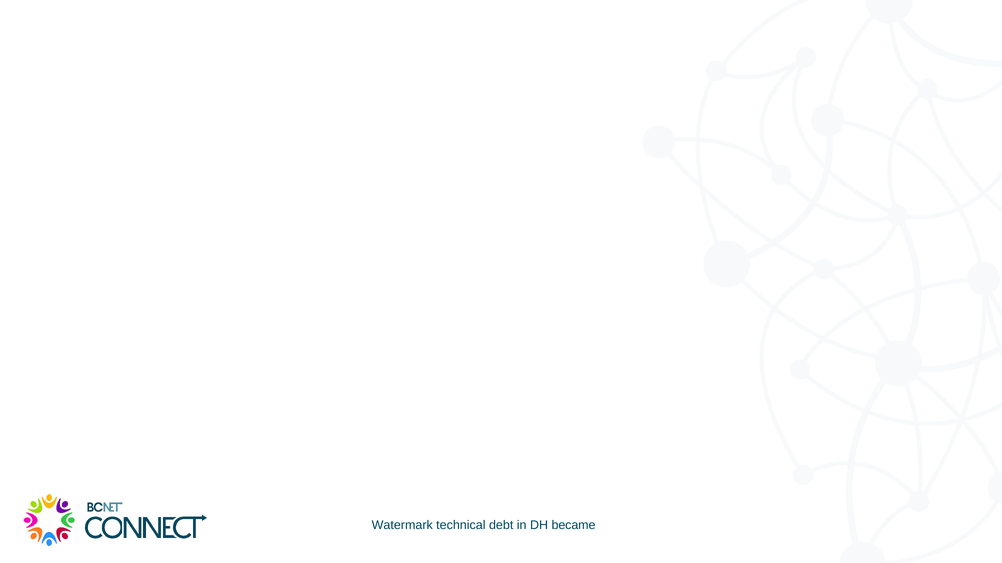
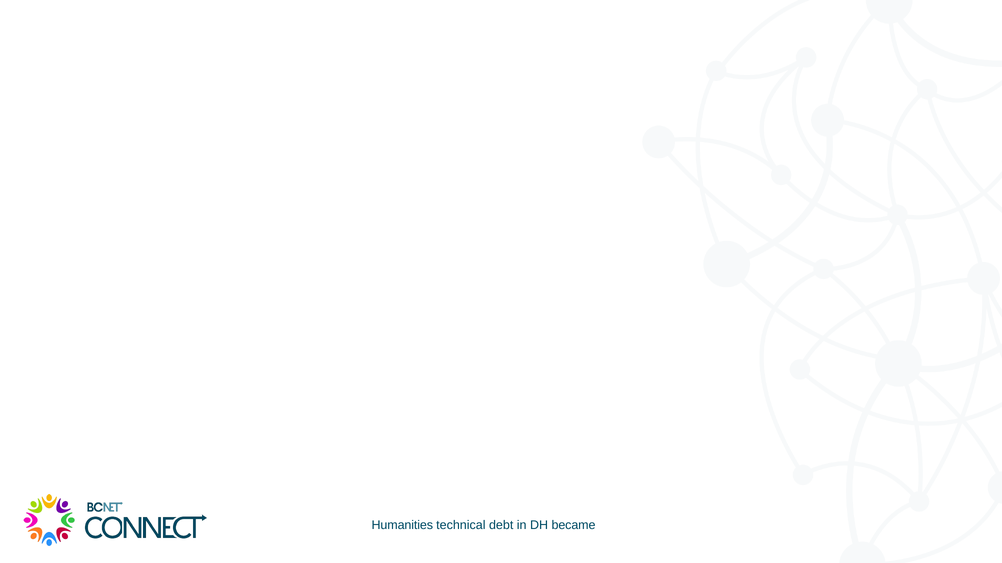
Watermark: Watermark -> Humanities (402, 526)
